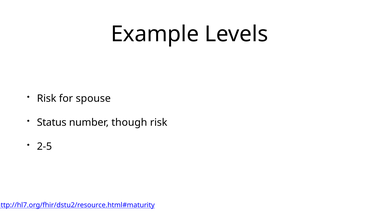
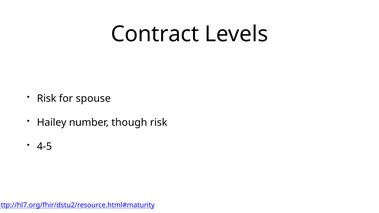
Example: Example -> Contract (155, 34)
Status: Status -> Hailey (52, 123)
2-5: 2-5 -> 4-5 (44, 147)
